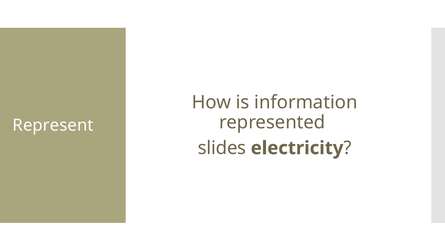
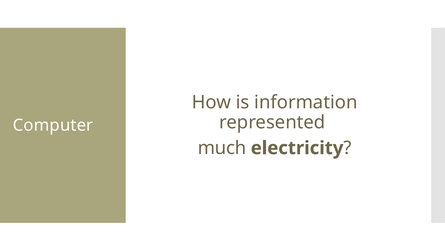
Represent: Represent -> Computer (53, 125)
slides: slides -> much (222, 148)
